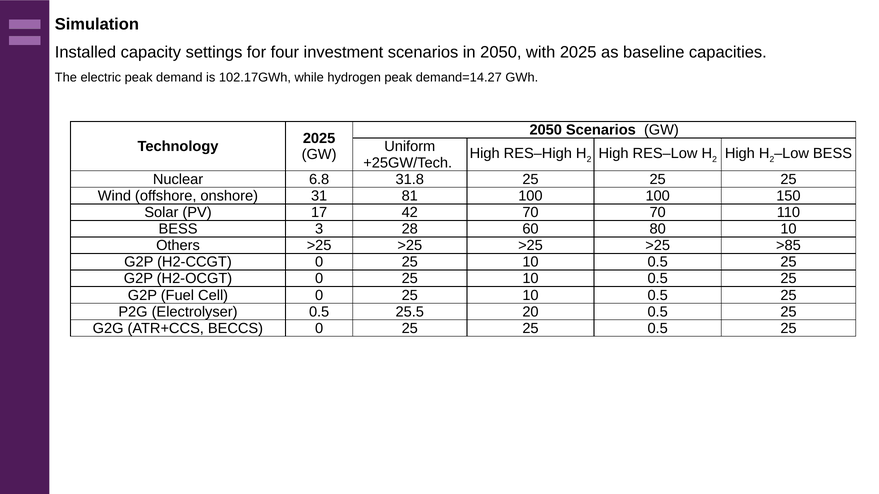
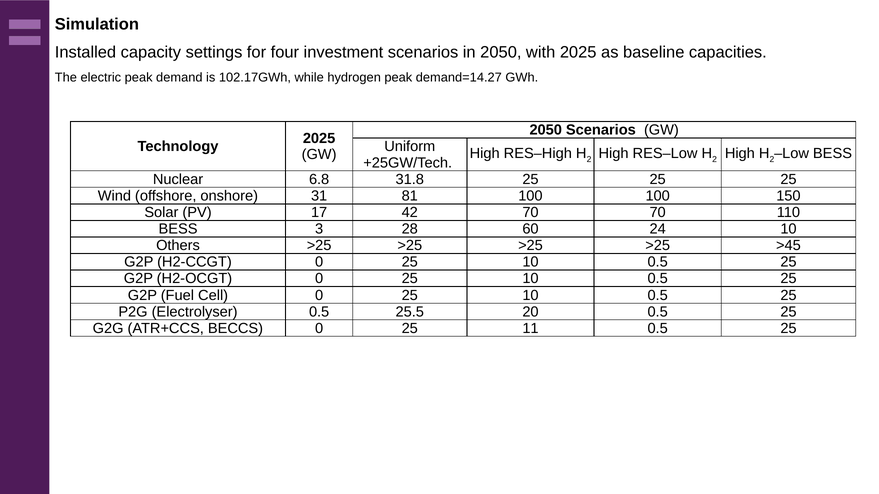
80: 80 -> 24 (658, 229)
>85: >85 -> >45 (788, 246)
0 25 25: 25 -> 11 (531, 329)
